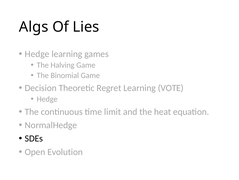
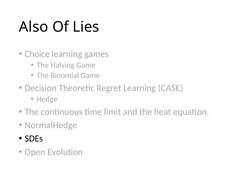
Algs: Algs -> Also (34, 27)
Hedge: Hedge -> Choice (37, 54)
VOTE: VOTE -> CASE (171, 88)
